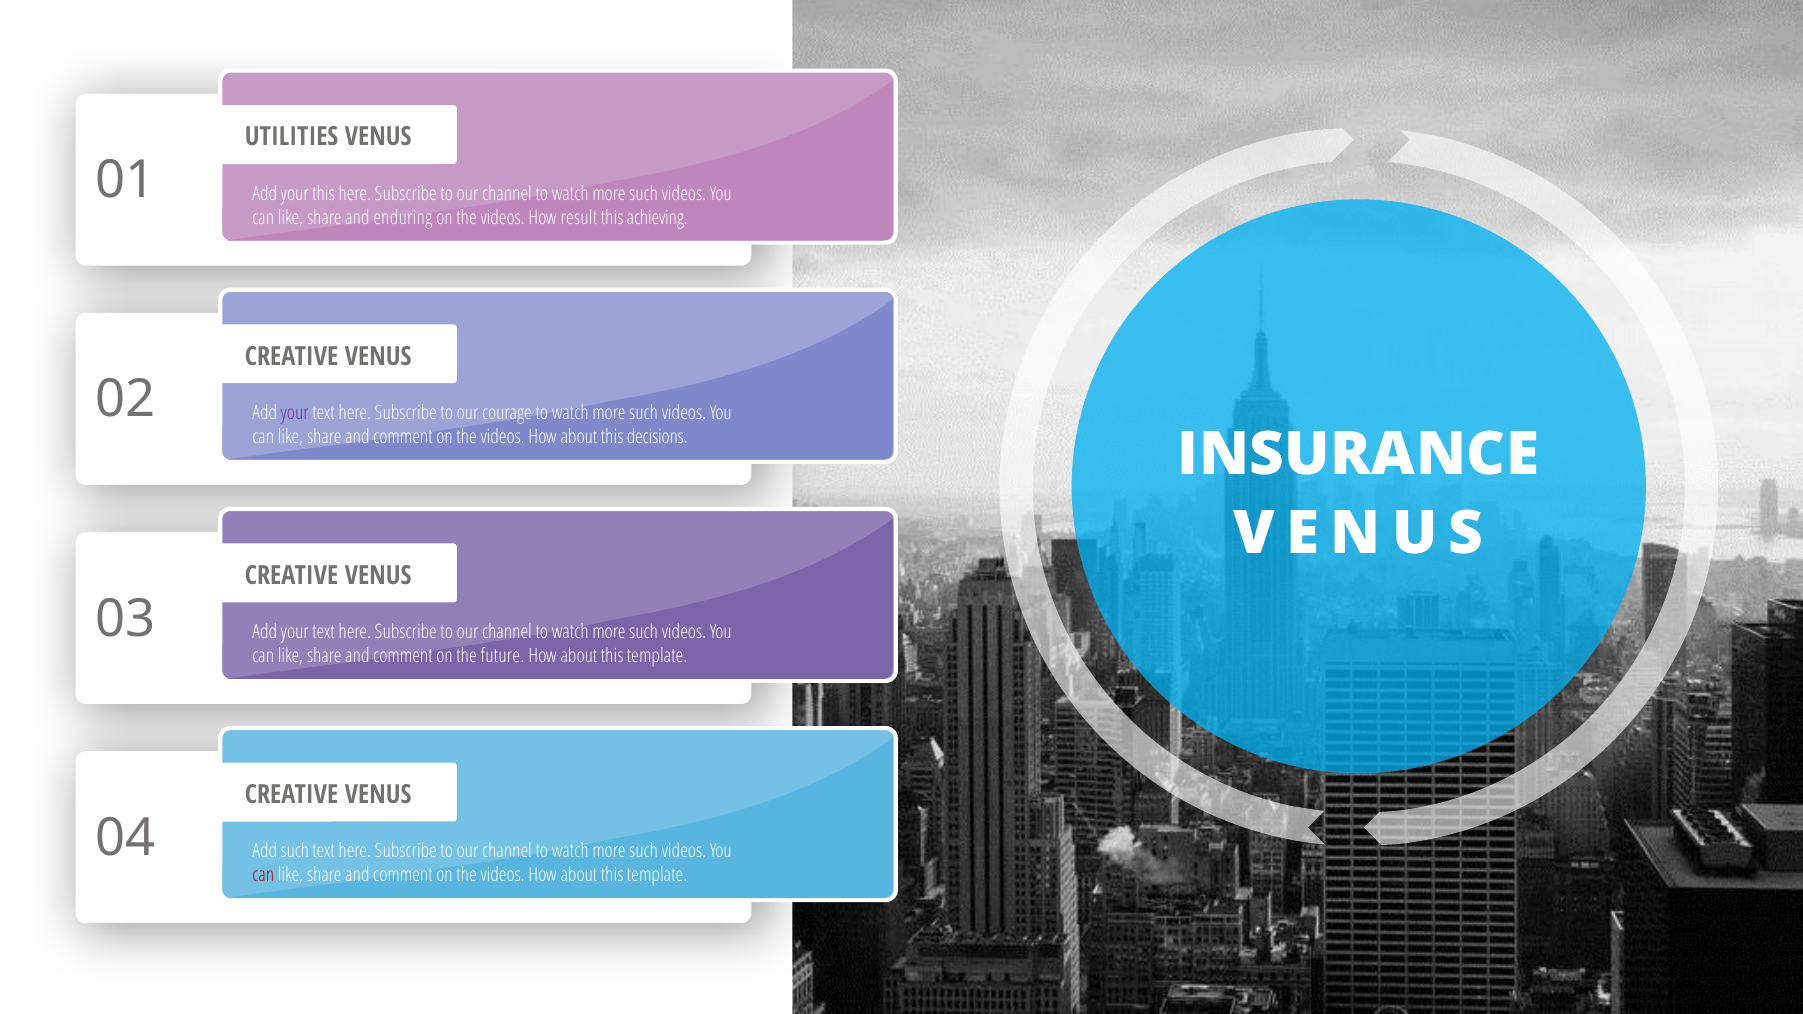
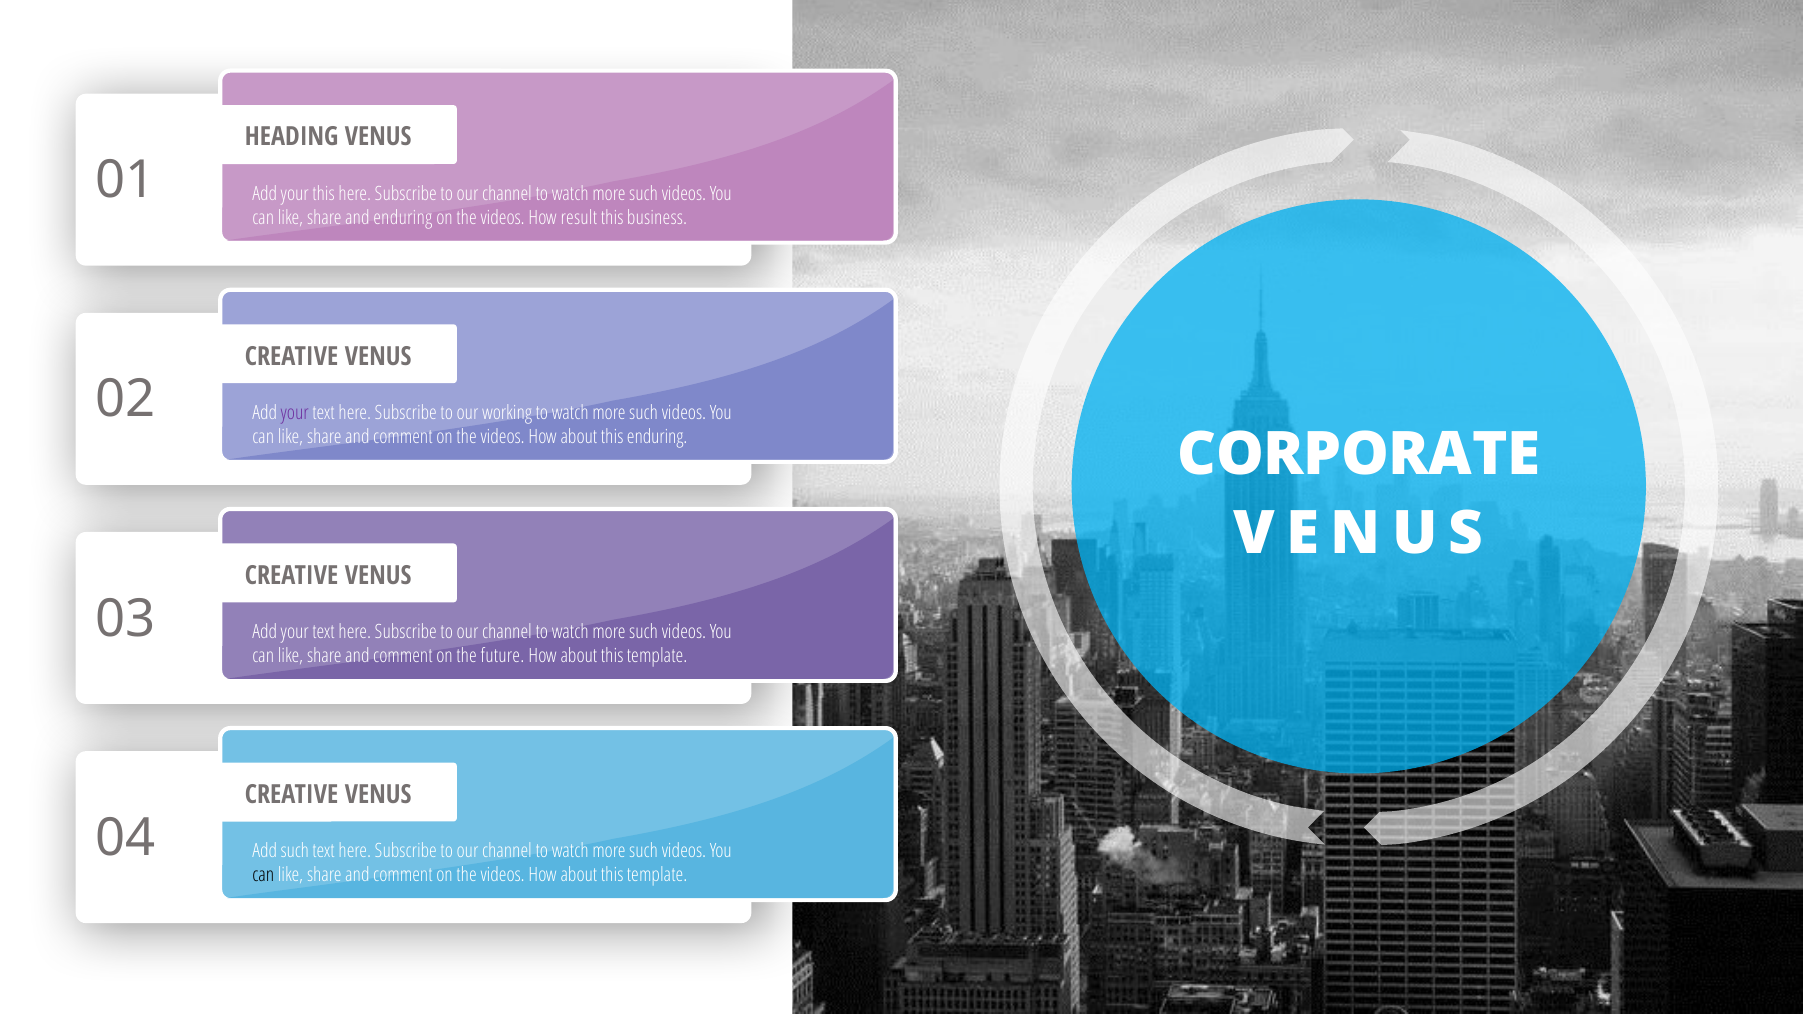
UTILITIES: UTILITIES -> HEADING (292, 137)
achieving: achieving -> business (657, 218)
courage: courage -> working (507, 413)
this decisions: decisions -> enduring (657, 437)
INSURANCE: INSURANCE -> CORPORATE (1359, 455)
can colour: red -> black (263, 875)
